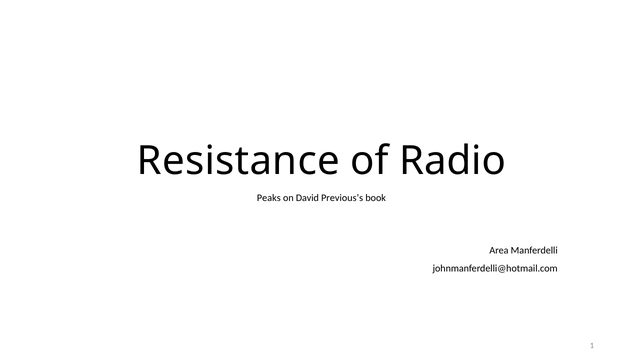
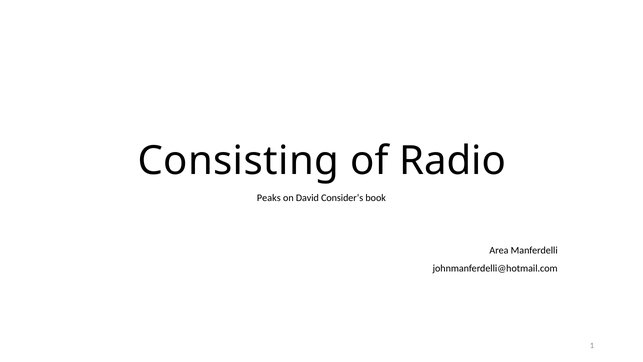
Resistance: Resistance -> Consisting (238, 161)
Previous’s: Previous’s -> Consider’s (342, 198)
